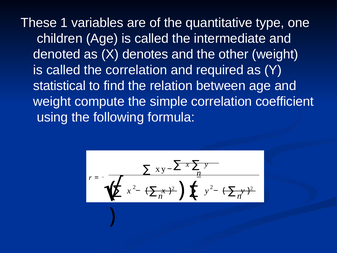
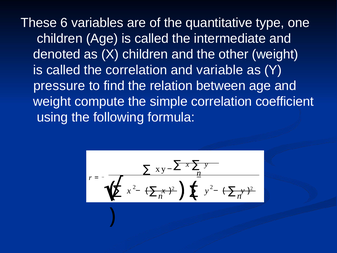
1: 1 -> 6 (64, 23)
X denotes: denotes -> children (145, 54)
required: required -> variable (220, 70)
statistical: statistical -> pressure (59, 86)
